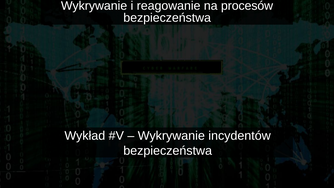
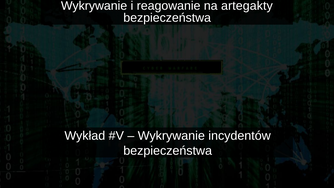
procesów: procesów -> artegakty (247, 6)
